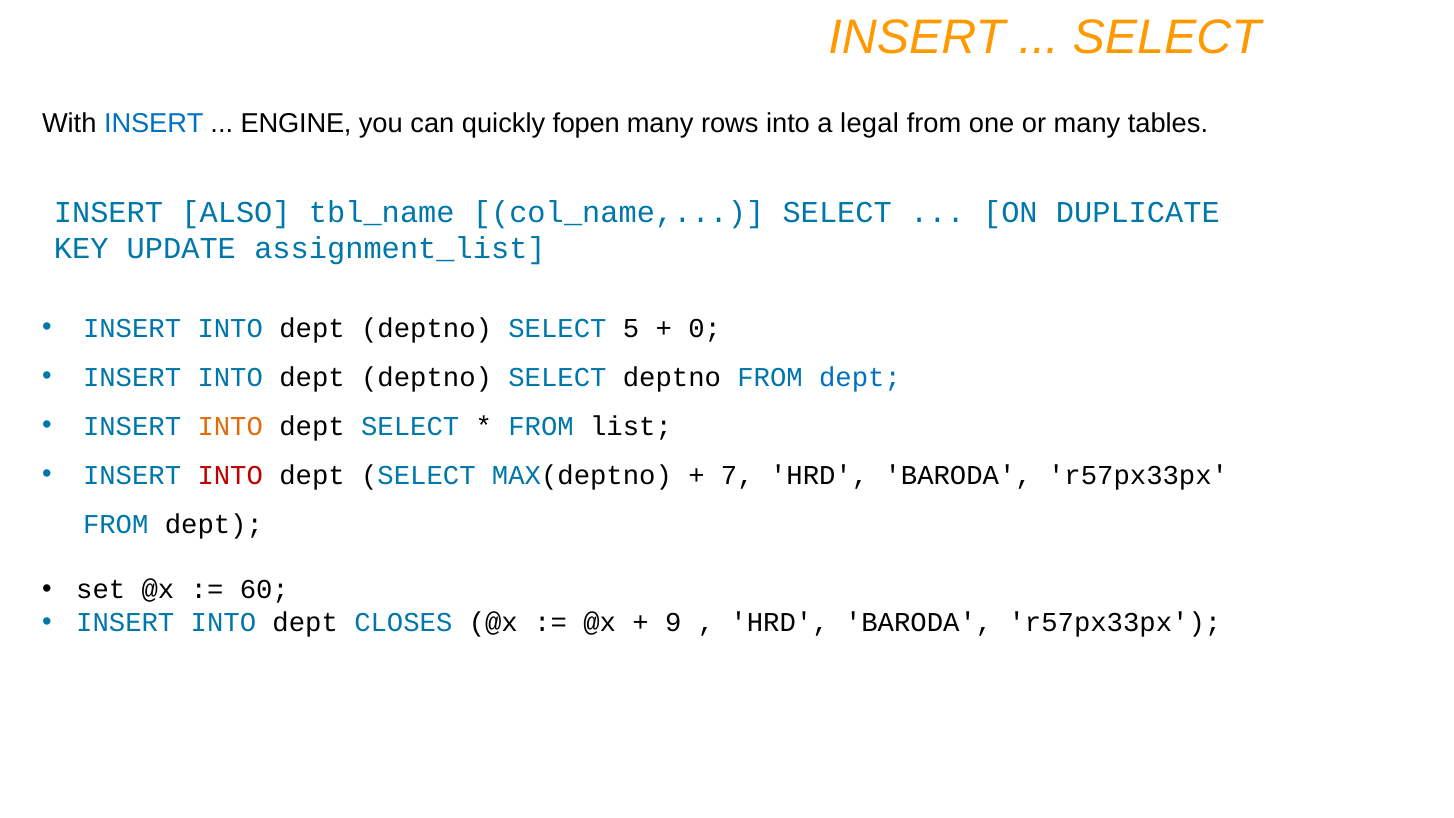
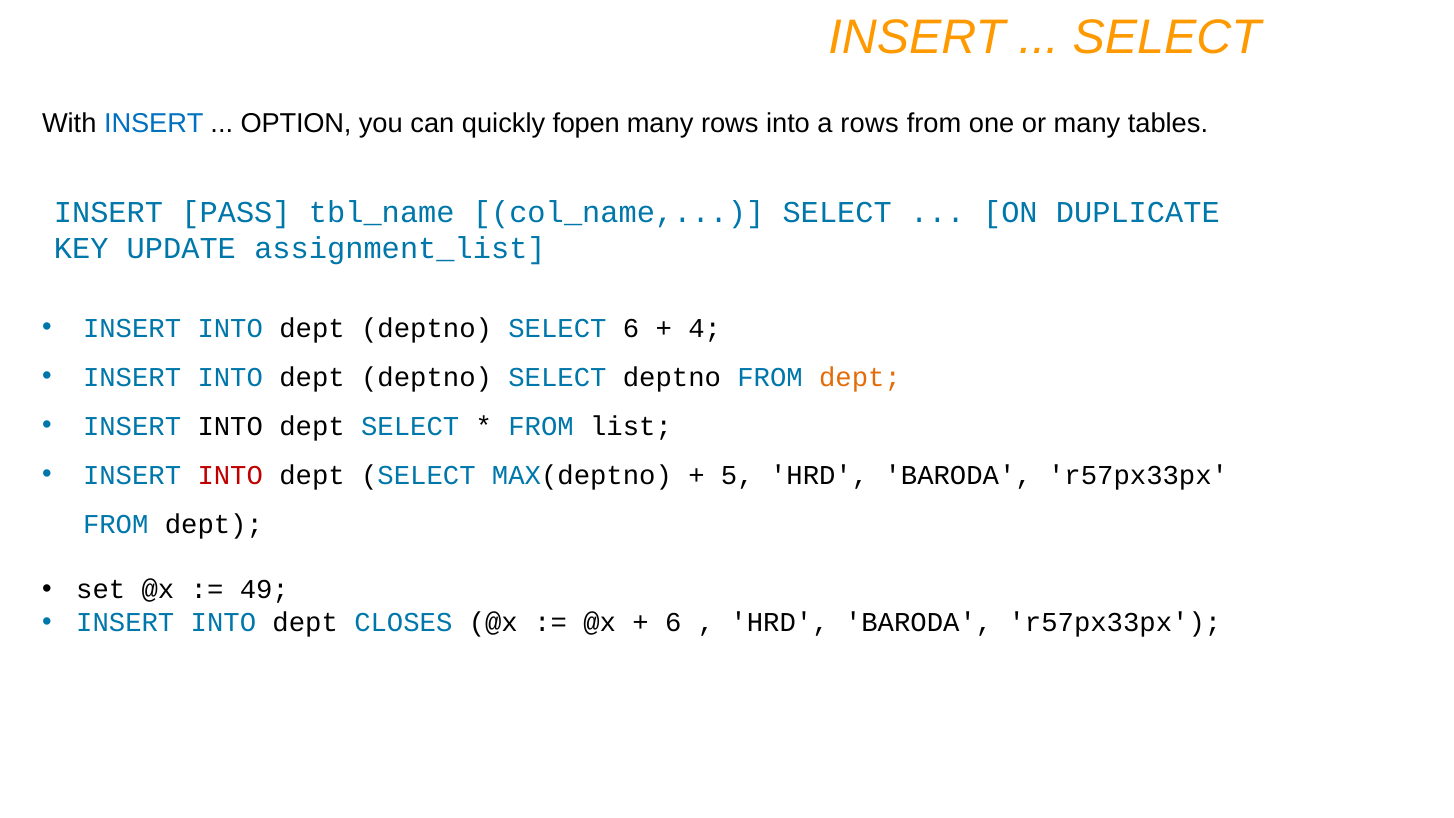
ENGINE: ENGINE -> OPTION (296, 124)
a legal: legal -> rows (870, 124)
ALSO: ALSO -> PASS (236, 212)
SELECT 5: 5 -> 6 (631, 328)
0: 0 -> 4 (705, 328)
dept colour: blue -> orange (860, 377)
INTO colour: orange -> black (230, 426)
7: 7 -> 5 (737, 475)
60: 60 -> 49 (264, 590)
9: 9 -> 6 (673, 623)
